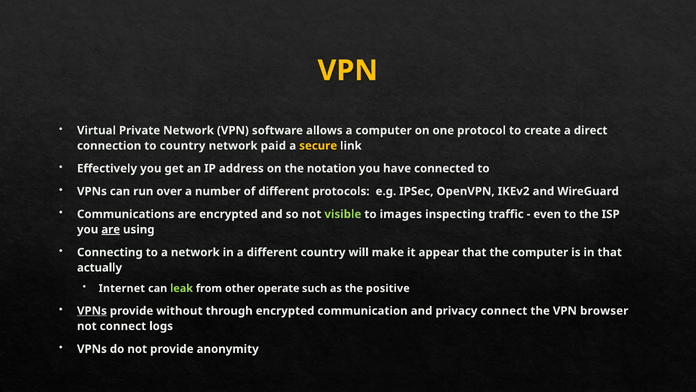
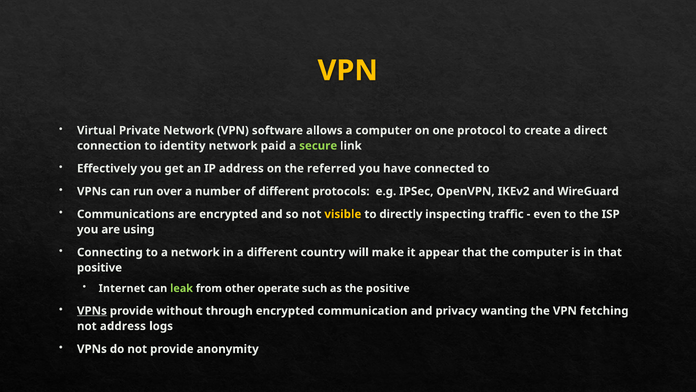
to country: country -> identity (183, 146)
secure colour: yellow -> light green (318, 146)
notation: notation -> referred (331, 168)
visible colour: light green -> yellow (343, 214)
images: images -> directly (401, 214)
are underline: present -> none (111, 229)
actually: actually -> positive (99, 267)
privacy connect: connect -> wanting (504, 310)
browser: browser -> fetching (604, 310)
not connect: connect -> address (123, 326)
